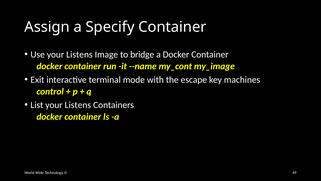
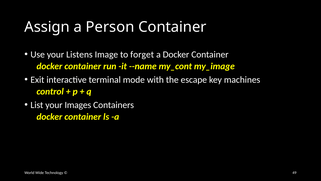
Specify: Specify -> Person (110, 27)
bridge: bridge -> forget (142, 54)
List your Listens: Listens -> Images (78, 105)
